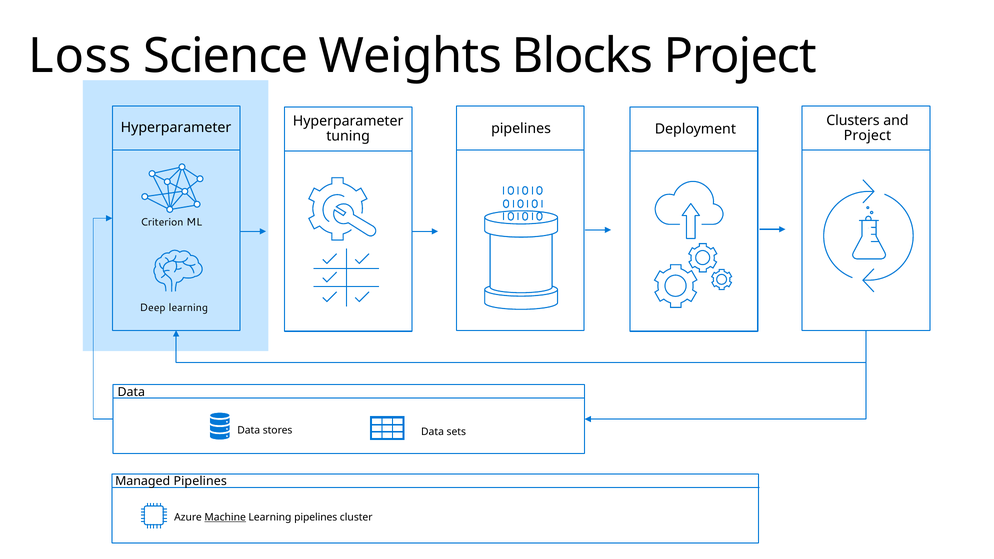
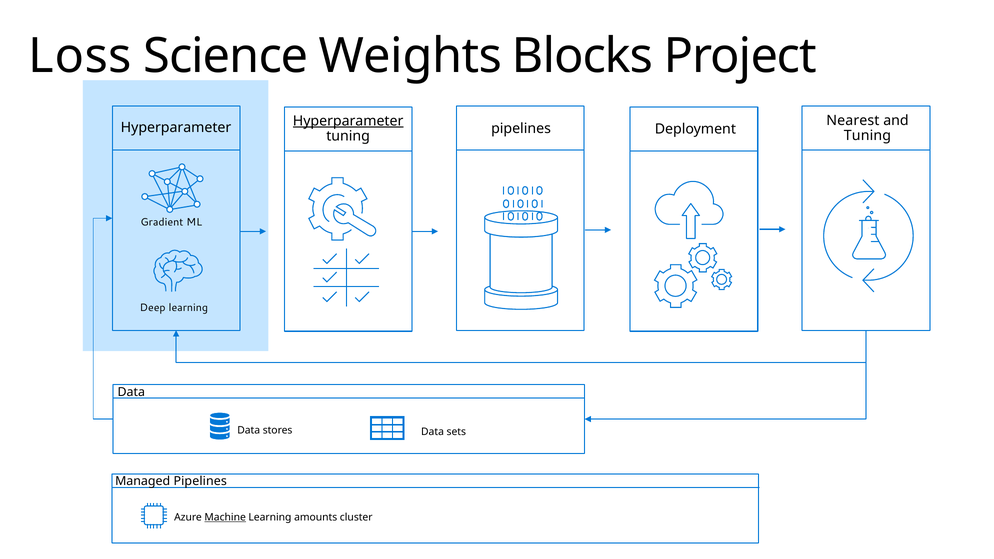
Clusters: Clusters -> Nearest (853, 120)
Hyperparameter underline: none -> present (348, 121)
Project: Project -> Tuning (867, 136)
Criterion: Criterion -> Gradient (162, 222)
Learning pipelines: pipelines -> amounts (316, 518)
